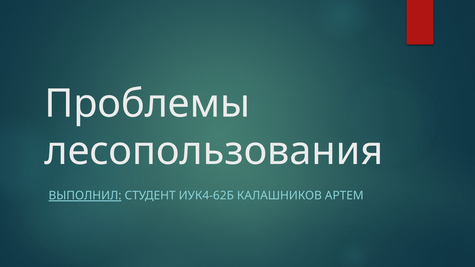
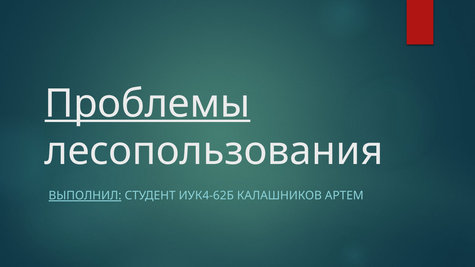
Проблемы underline: none -> present (147, 104)
